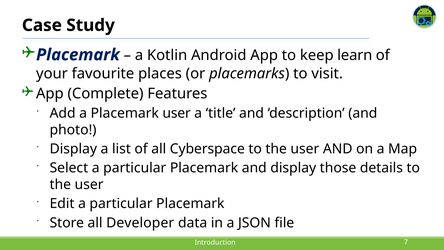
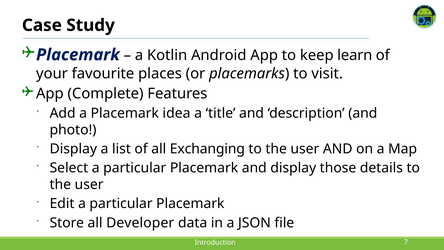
Placemark user: user -> idea (176, 113)
Cyberspace: Cyberspace -> Exchanging (207, 149)
